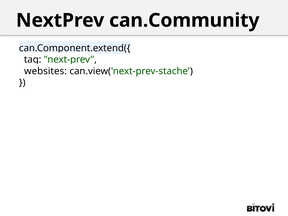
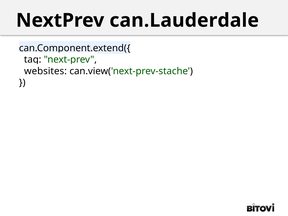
can.Community: can.Community -> can.Lauderdale (184, 20)
